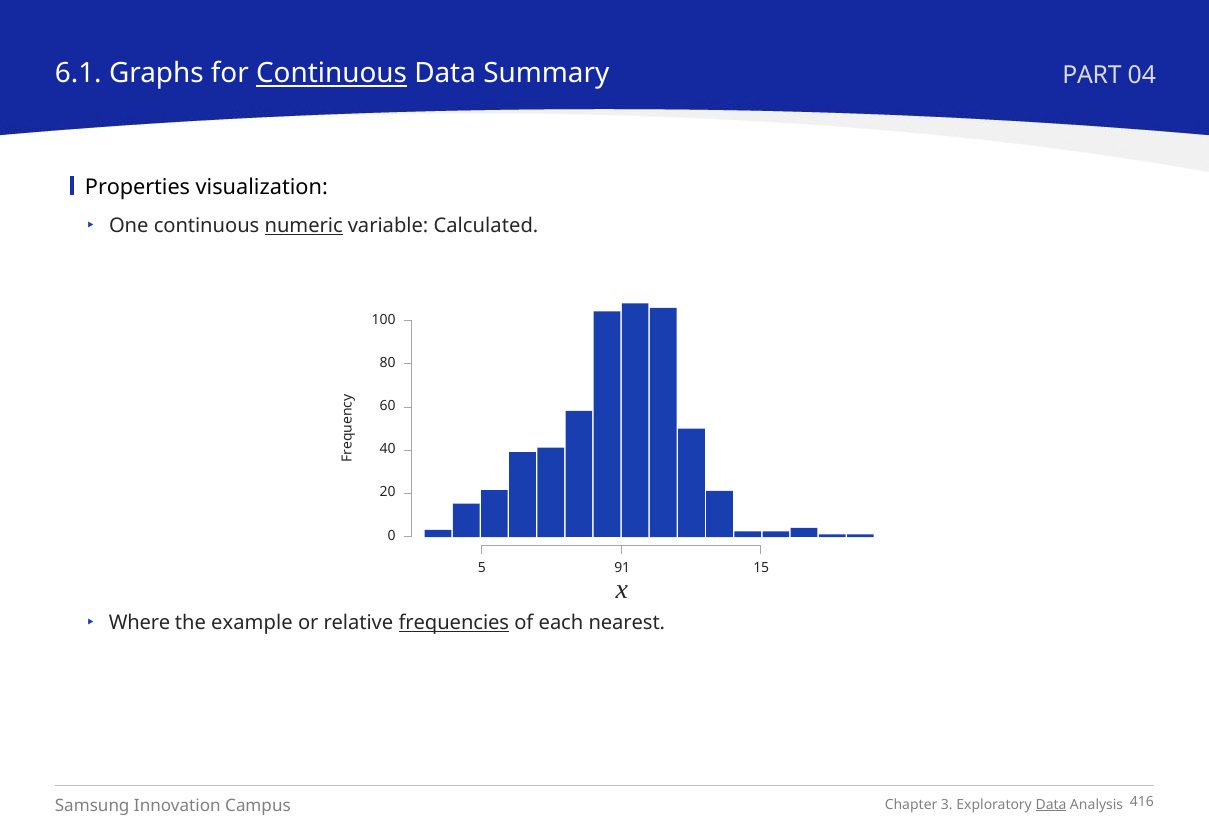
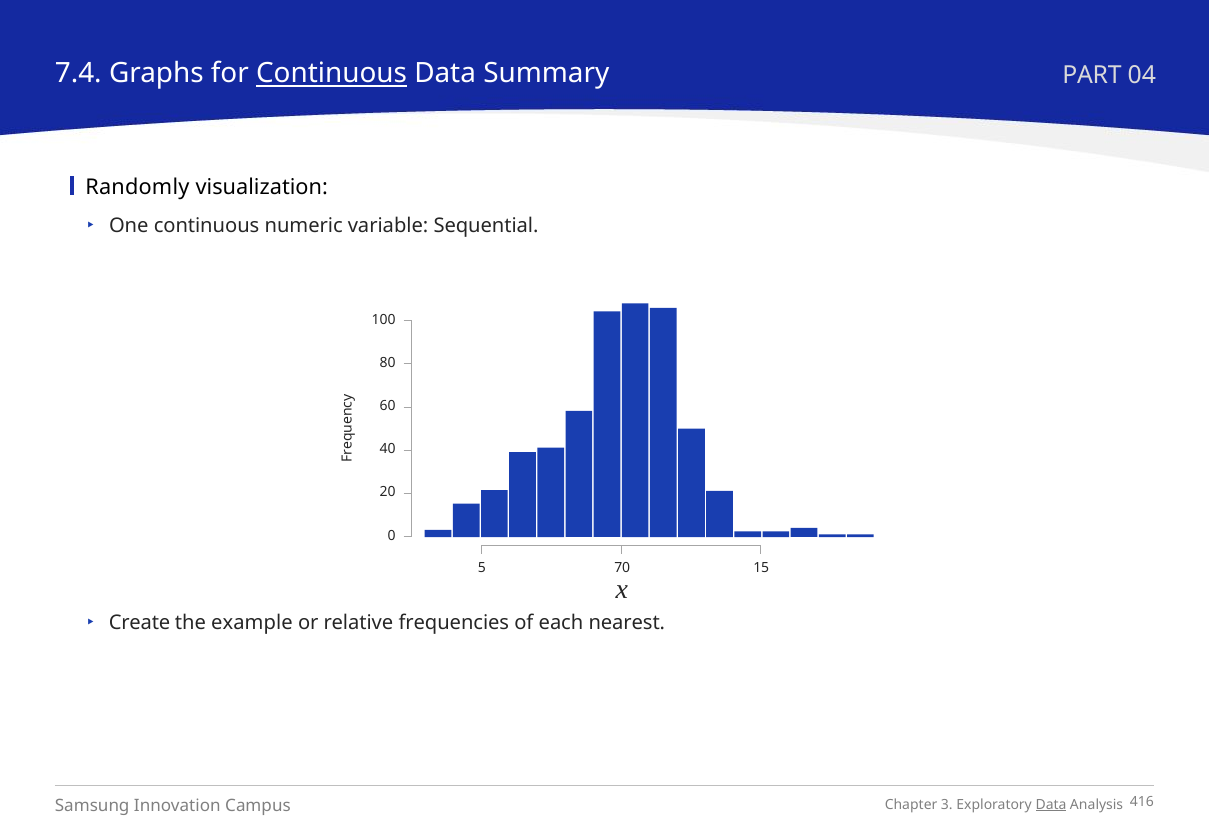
6.1: 6.1 -> 7.4 (78, 74)
Properties: Properties -> Randomly (137, 187)
numeric underline: present -> none (304, 226)
Calculated: Calculated -> Sequential (486, 226)
91: 91 -> 70 (622, 567)
Where: Where -> Create (140, 623)
frequencies underline: present -> none (454, 623)
